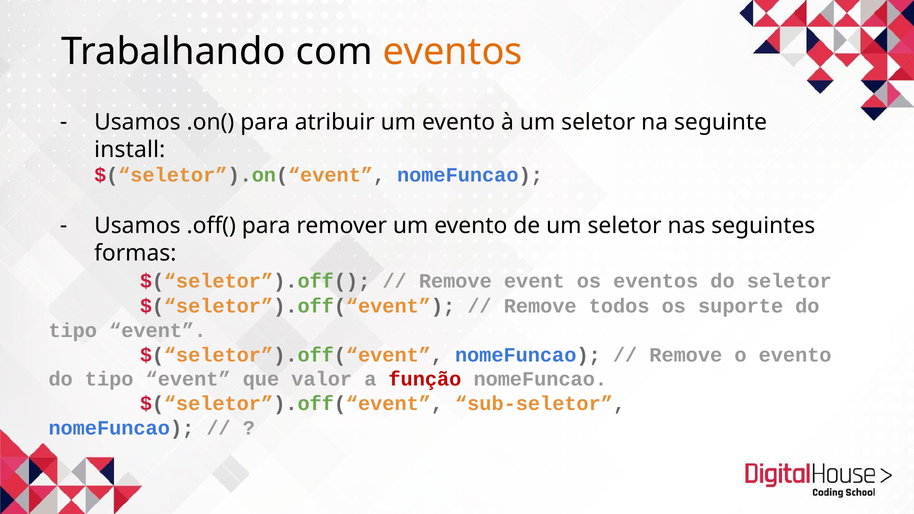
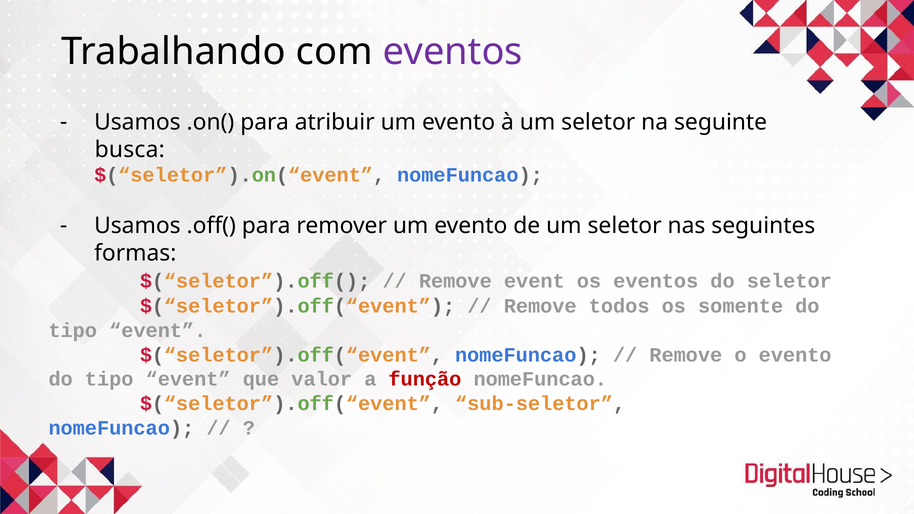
eventos colour: orange -> purple (453, 52)
install: install -> busca (130, 150)
suporte: suporte -> somente (741, 306)
